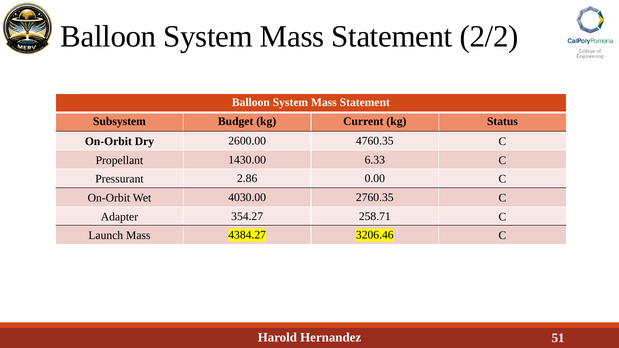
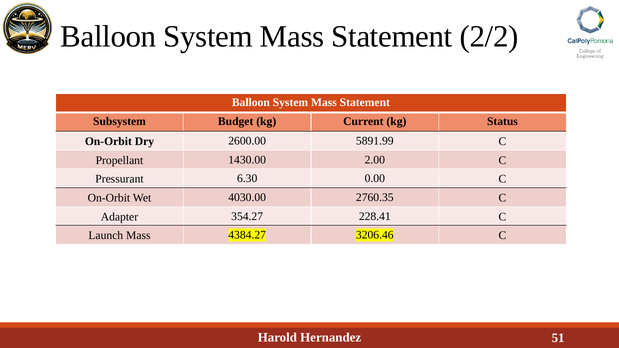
4760.35: 4760.35 -> 5891.99 (375, 141)
6.33: 6.33 -> 2.00 (375, 160)
2.86: 2.86 -> 6.30 (247, 179)
258.71: 258.71 -> 228.41 (375, 216)
